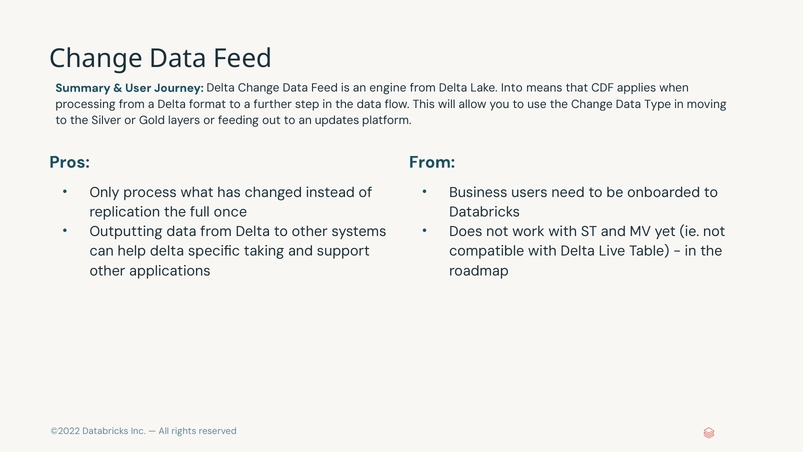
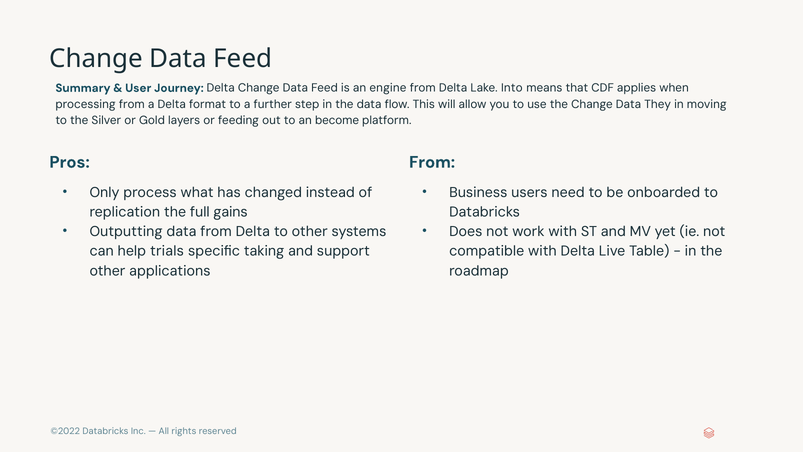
Type: Type -> They (658, 104)
updates: updates -> become (337, 120)
once: once -> gains (231, 212)
help delta: delta -> trials (167, 251)
